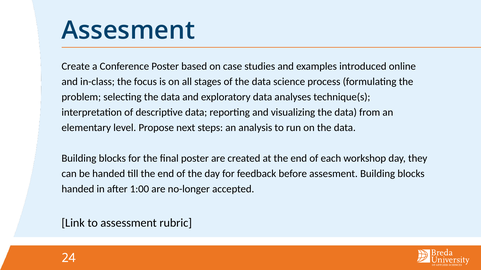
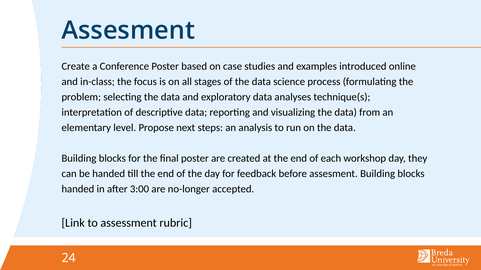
1:00: 1:00 -> 3:00 (140, 189)
